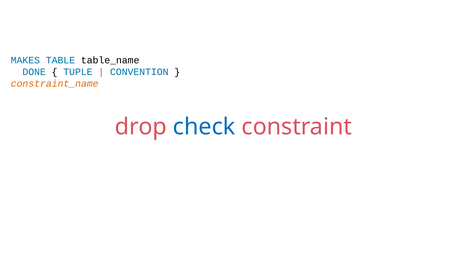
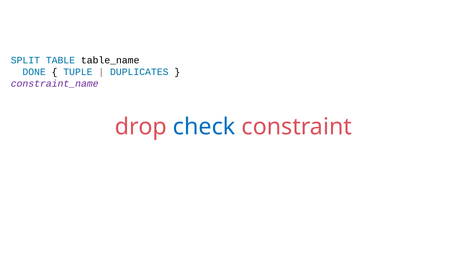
MAKES: MAKES -> SPLIT (25, 60)
CONVENTION: CONVENTION -> DUPLICATES (139, 72)
constraint_name colour: orange -> purple (55, 83)
